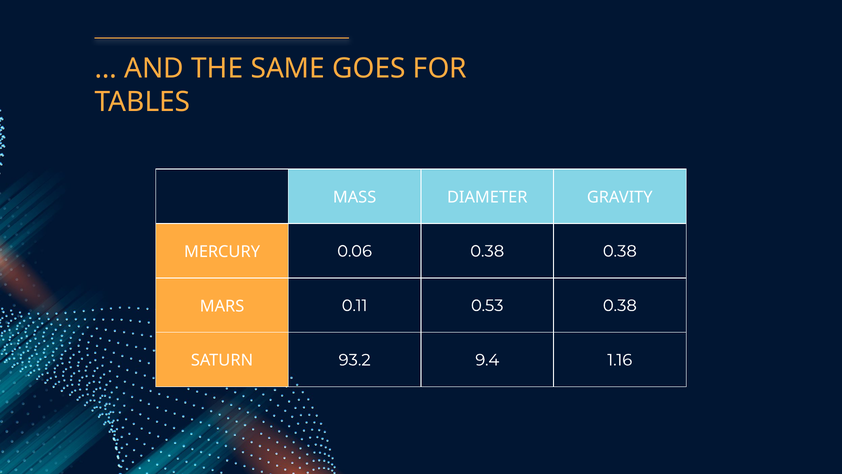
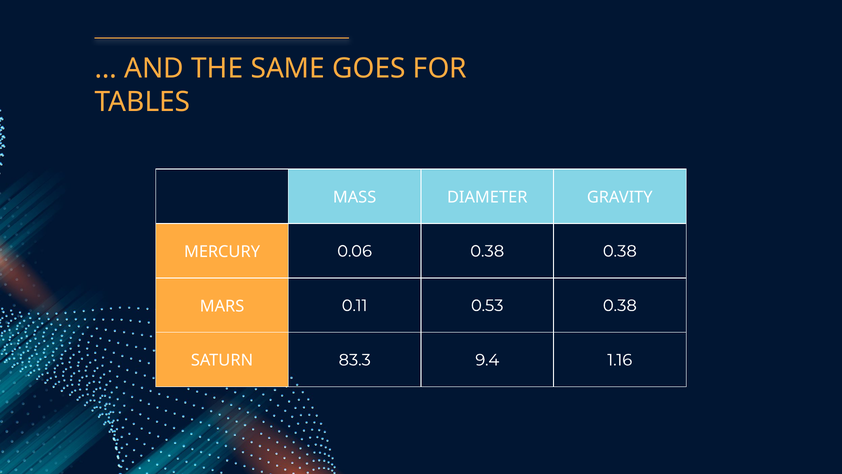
93.2: 93.2 -> 83.3 (355, 360)
